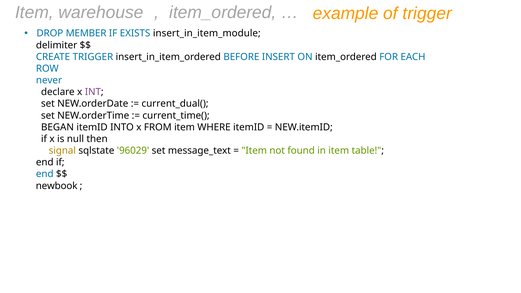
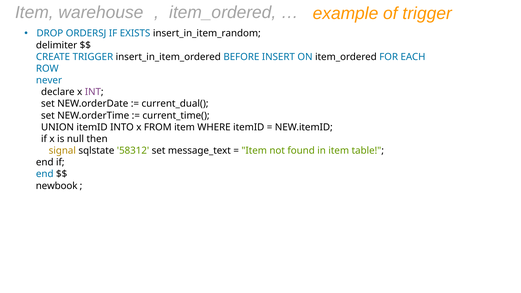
MEMBER: MEMBER -> ORDERSJ (86, 33)
insert_in_item_module: insert_in_item_module -> insert_in_item_random (207, 33)
BEGAN: BEGAN -> UNION (58, 127)
96029: 96029 -> 58312 (133, 151)
